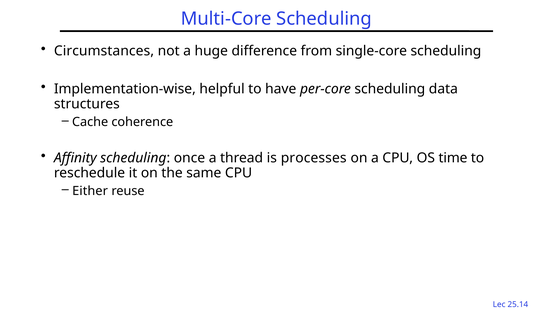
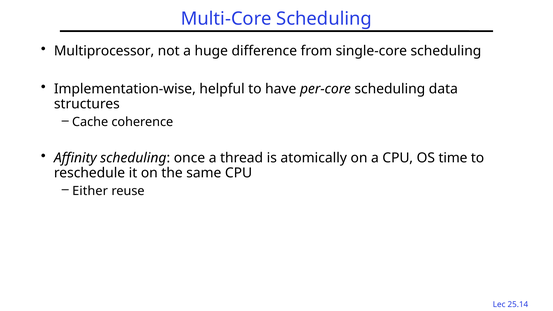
Circumstances: Circumstances -> Multiprocessor (104, 51)
processes: processes -> atomically (314, 158)
